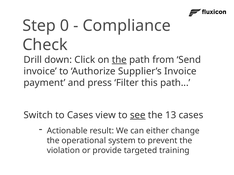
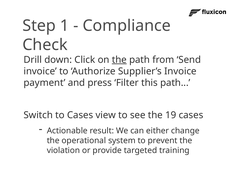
0: 0 -> 1 (65, 26)
see underline: present -> none (138, 115)
13: 13 -> 19 (171, 115)
